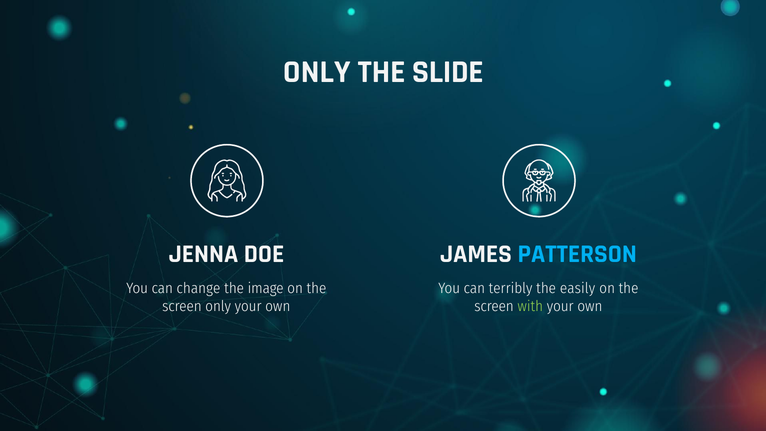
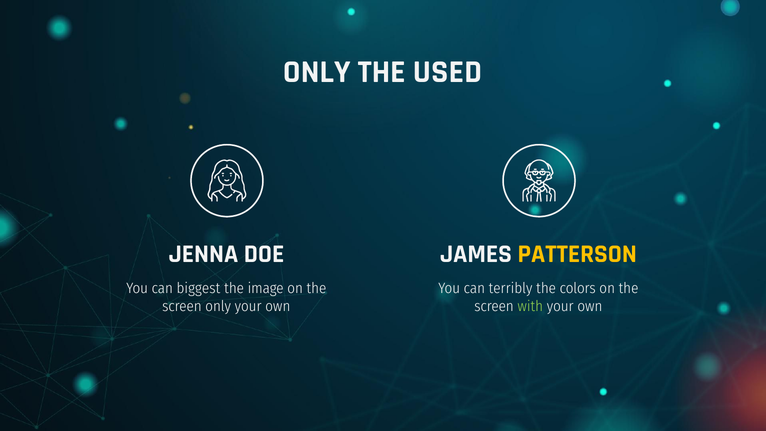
SLIDE: SLIDE -> USED (447, 72)
PATTERSON colour: light blue -> yellow (577, 254)
change: change -> biggest (198, 288)
easily: easily -> colors (578, 288)
